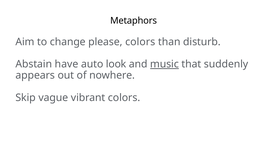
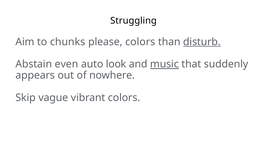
Metaphors: Metaphors -> Struggling (133, 21)
change: change -> chunks (68, 42)
disturb underline: none -> present (202, 42)
have: have -> even (67, 64)
